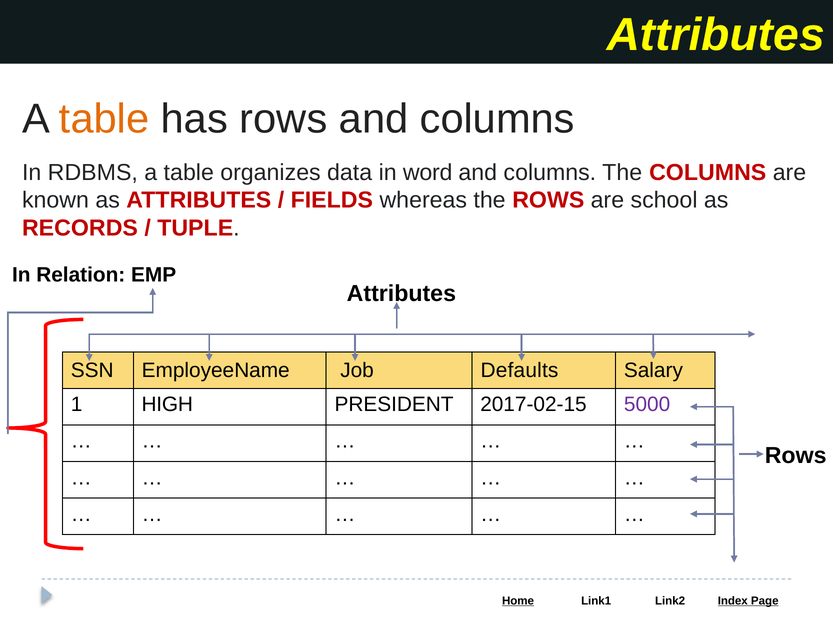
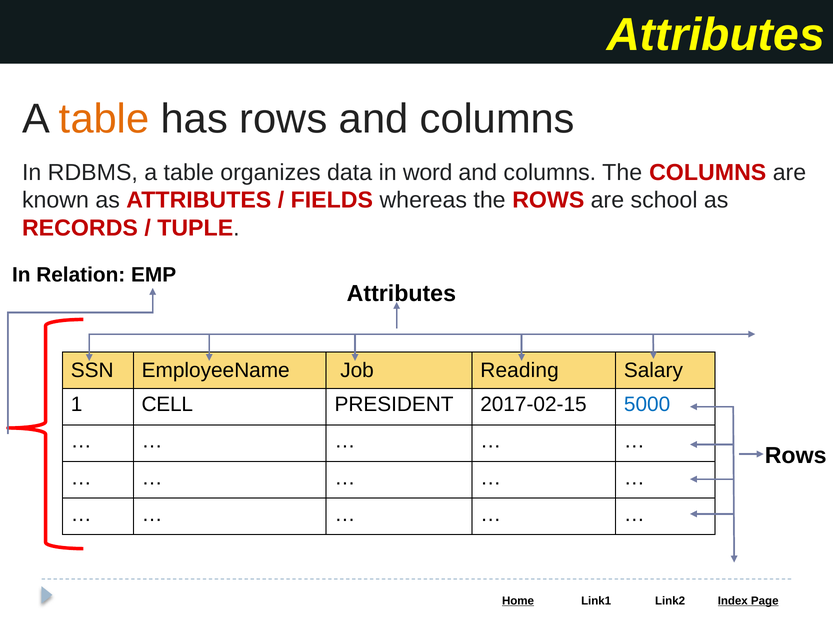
Defaults: Defaults -> Reading (520, 370)
HIGH: HIGH -> CELL (167, 404)
5000 colour: purple -> blue (647, 404)
